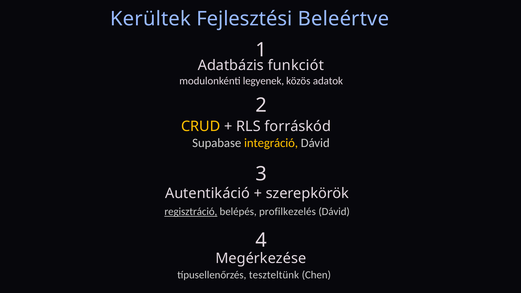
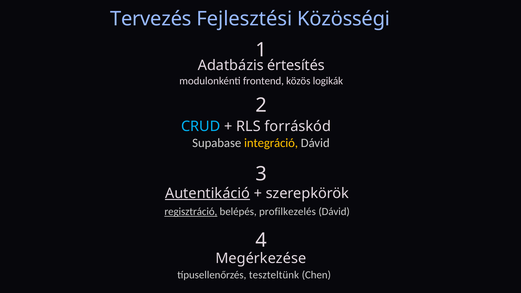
Kerültek: Kerültek -> Tervezés (151, 19)
Beleértve: Beleértve -> Közösségi (344, 19)
funkciót: funkciót -> értesítés (296, 65)
legyenek: legyenek -> frontend (263, 81)
adatok: adatok -> logikák (328, 81)
CRUD colour: yellow -> light blue (201, 126)
Autentikáció underline: none -> present (208, 193)
